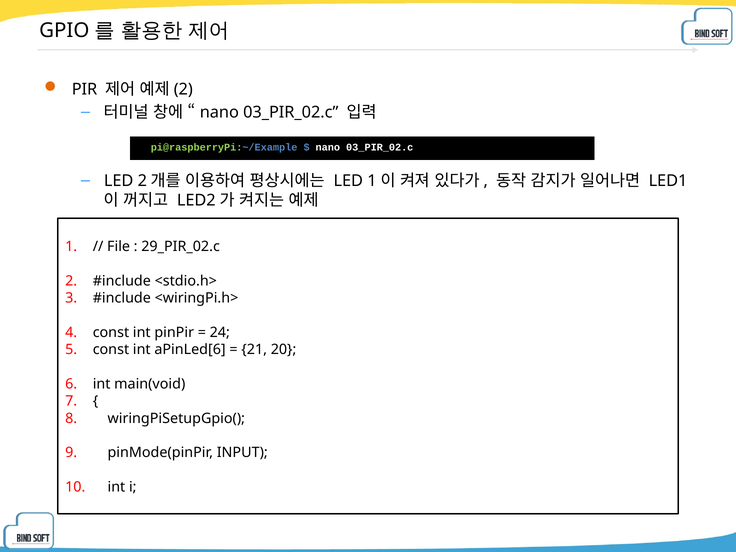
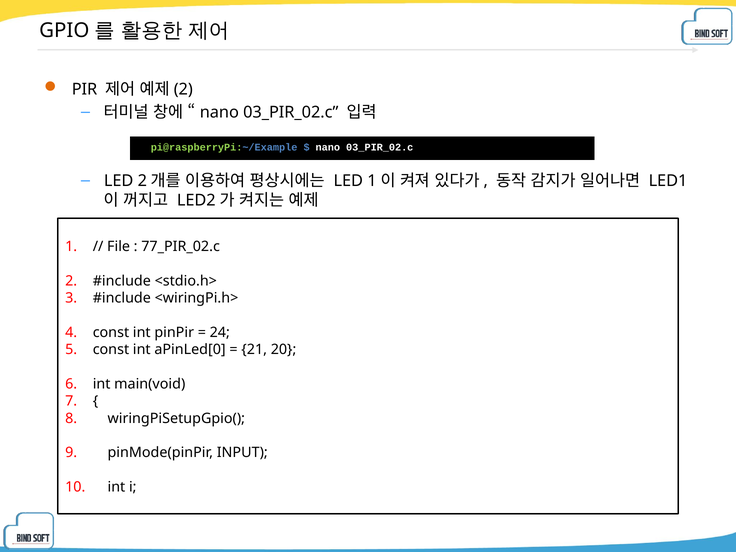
29_PIR_02.c: 29_PIR_02.c -> 77_PIR_02.c (181, 247)
aPinLed[6: aPinLed[6 -> aPinLed[0 (190, 350)
